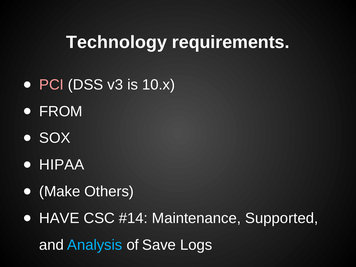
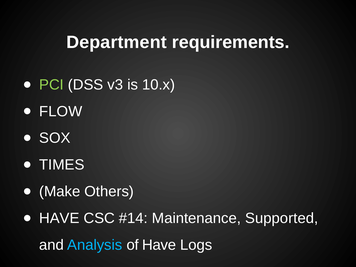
Technology: Technology -> Department (117, 42)
PCI colour: pink -> light green (52, 85)
FROM: FROM -> FLOW (61, 111)
HIPAA: HIPAA -> TIMES (62, 165)
of Save: Save -> Have (159, 245)
